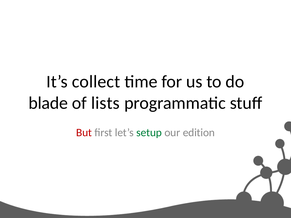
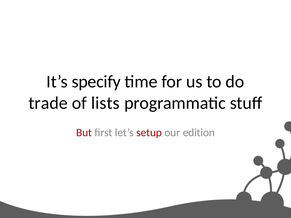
collect: collect -> specify (96, 82)
blade: blade -> trade (48, 103)
setup colour: green -> red (149, 133)
